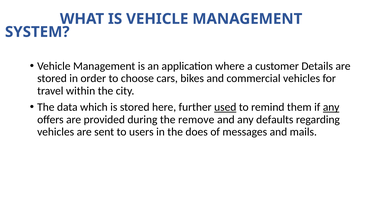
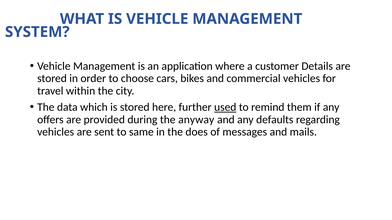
any underline: present -> none (331, 107)
remove: remove -> anyway (196, 120)
users: users -> same (141, 132)
